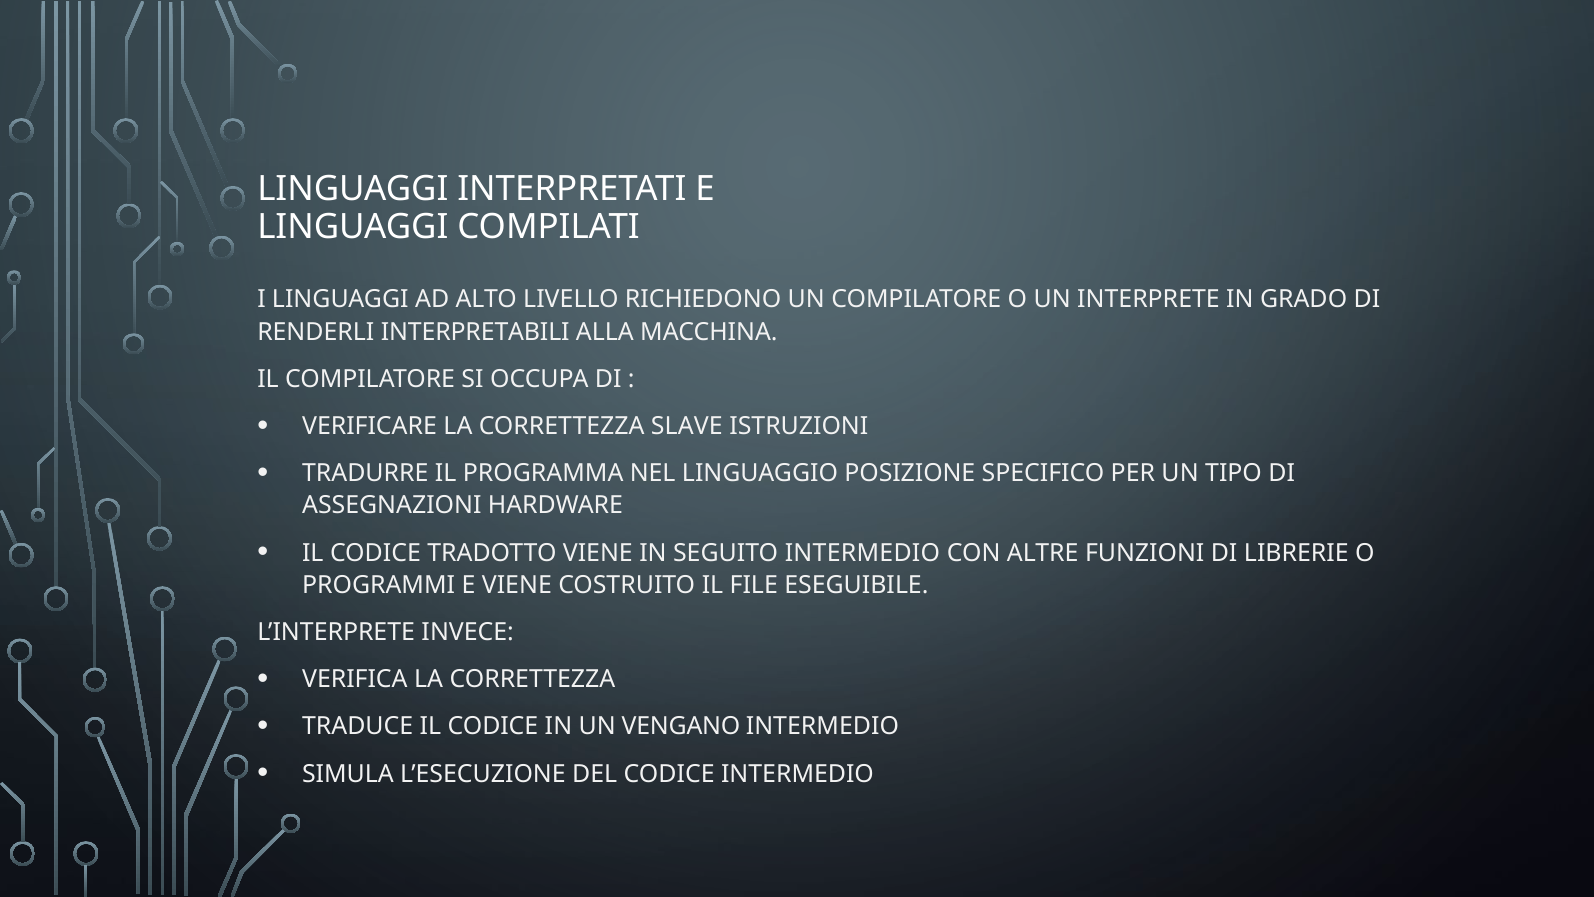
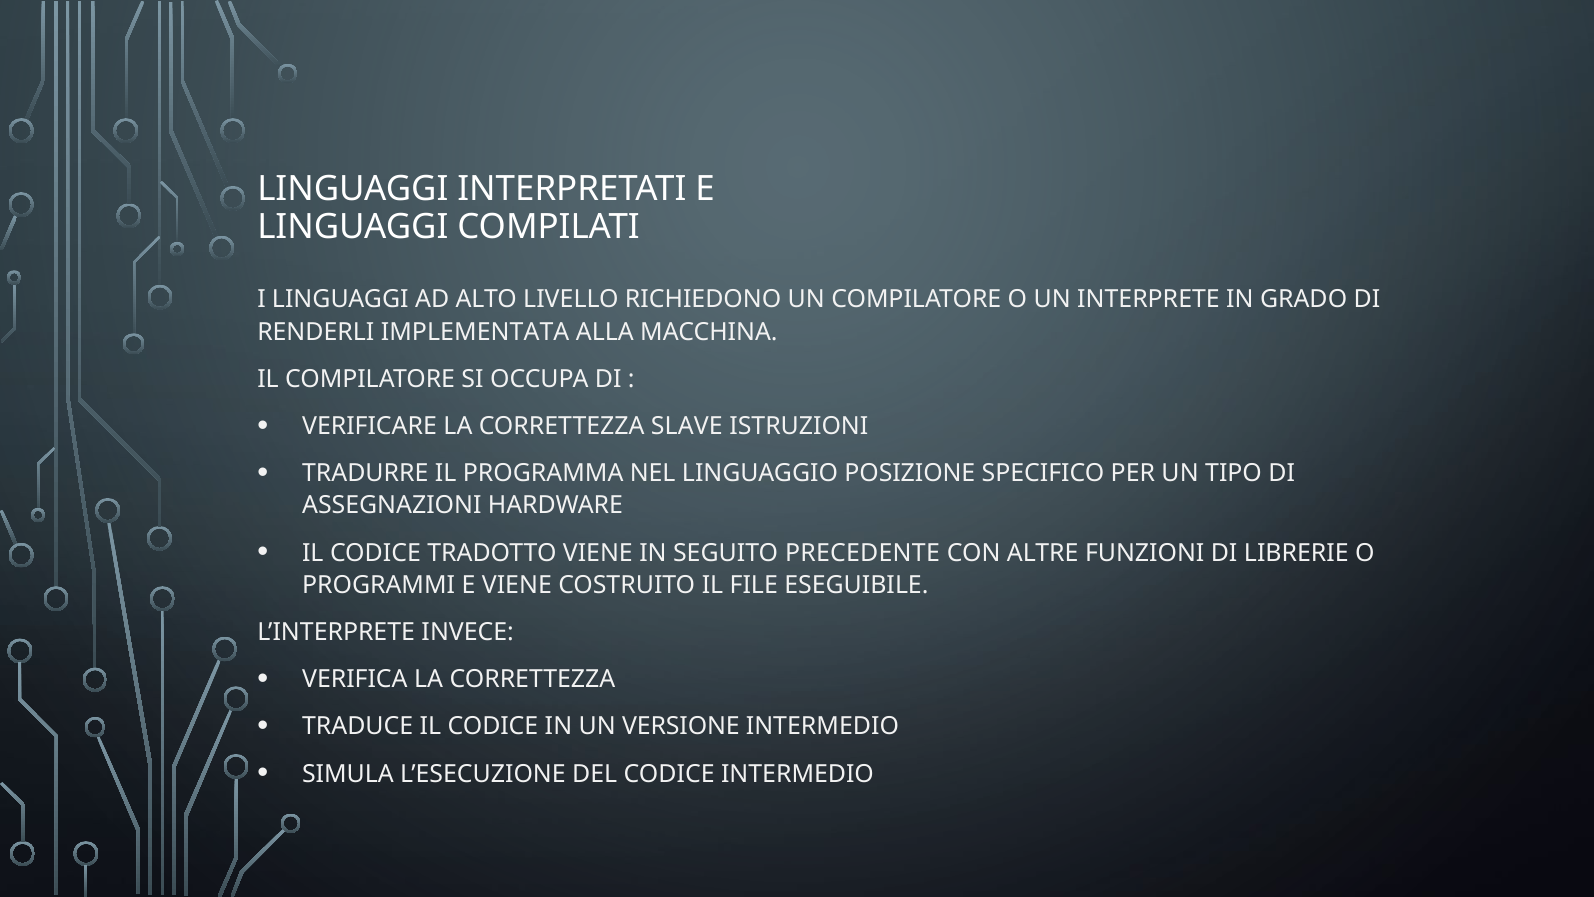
INTERPRETABILI: INTERPRETABILI -> IMPLEMENTATA (475, 332)
SEGUITO INTERMEDIO: INTERMEDIO -> PRECEDENTE (862, 553)
VENGANO: VENGANO -> VERSIONE (681, 726)
